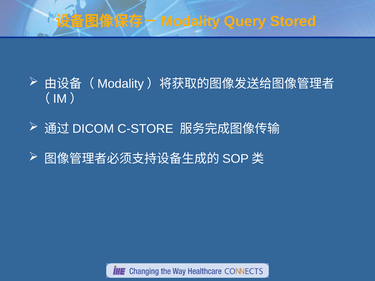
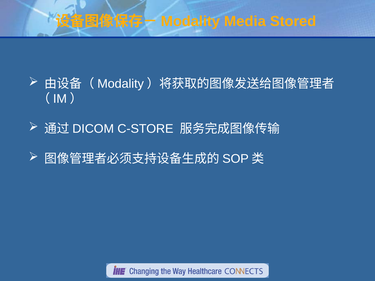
Query: Query -> Media (245, 21)
